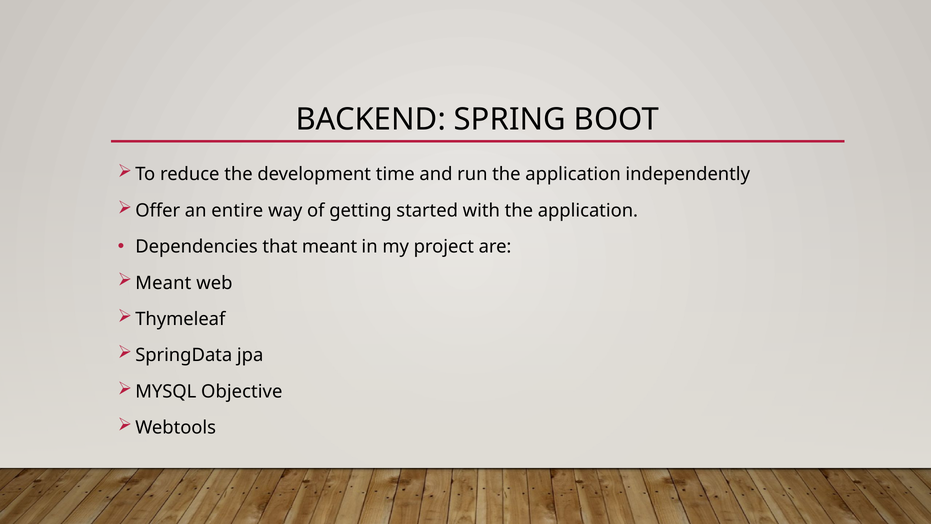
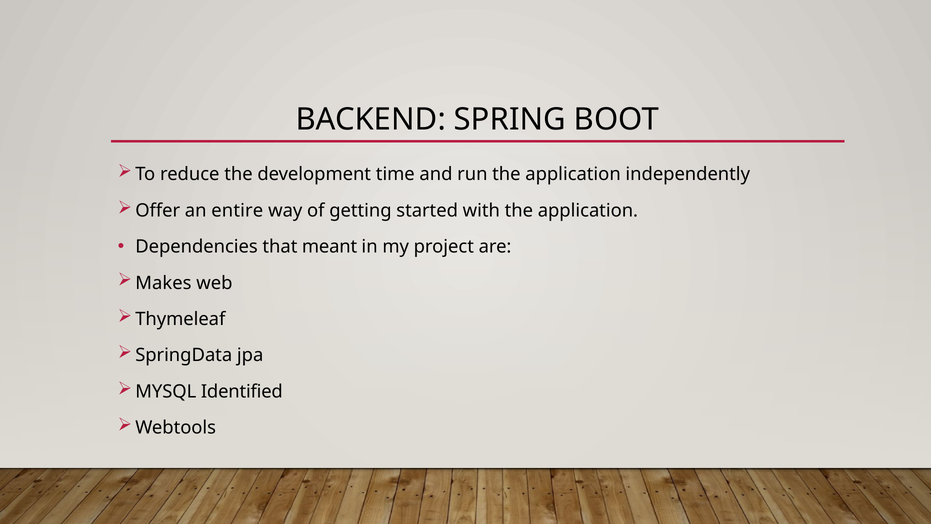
Meant: Meant -> Makes (163, 283)
Objective: Objective -> Identified (242, 391)
